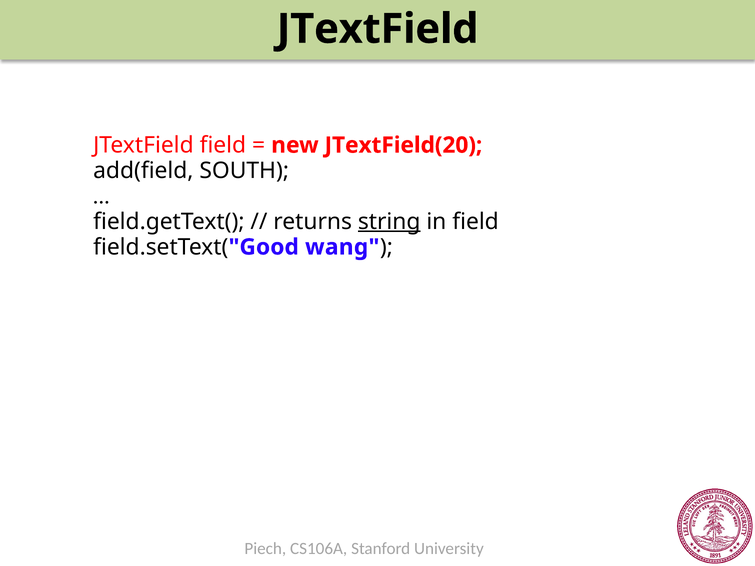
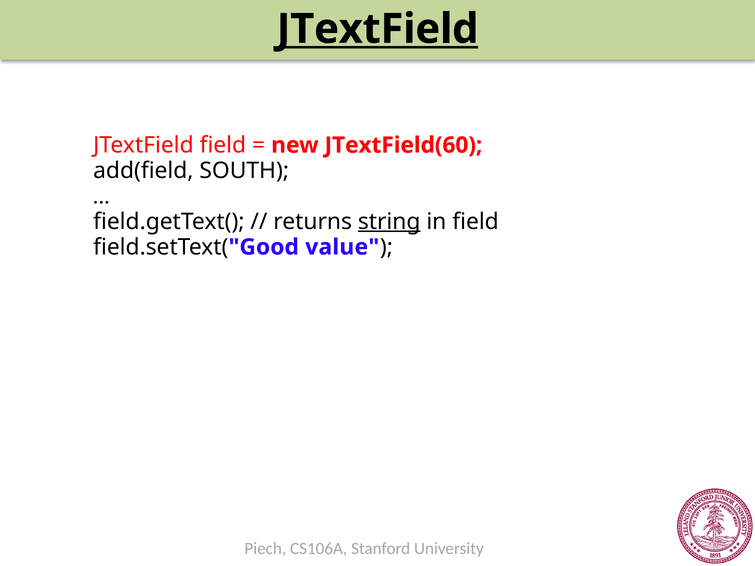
JTextField underline: none -> present (378, 29)
JTextField(20: JTextField(20 -> JTextField(60 (403, 145)
wang: wang -> value (342, 247)
